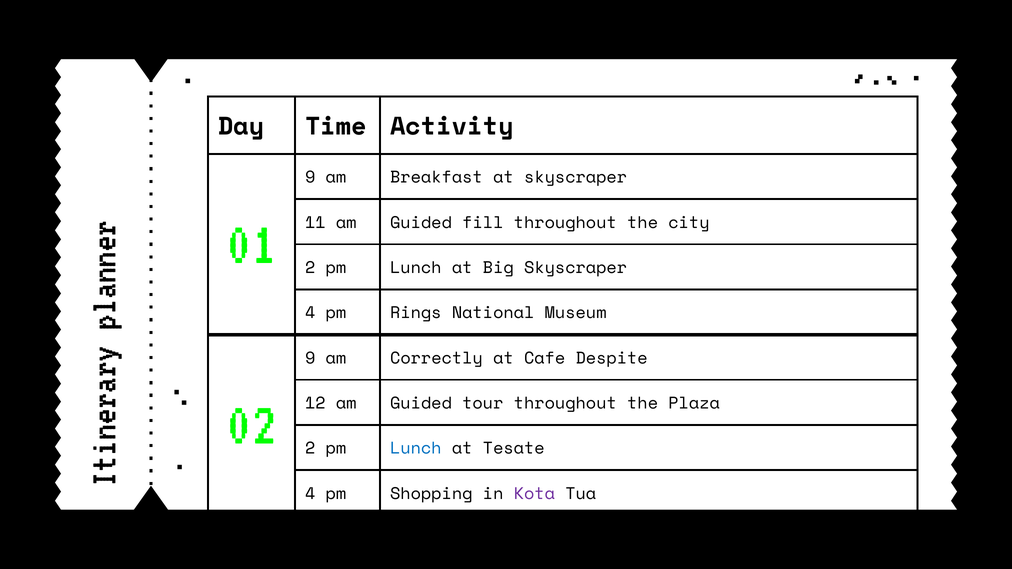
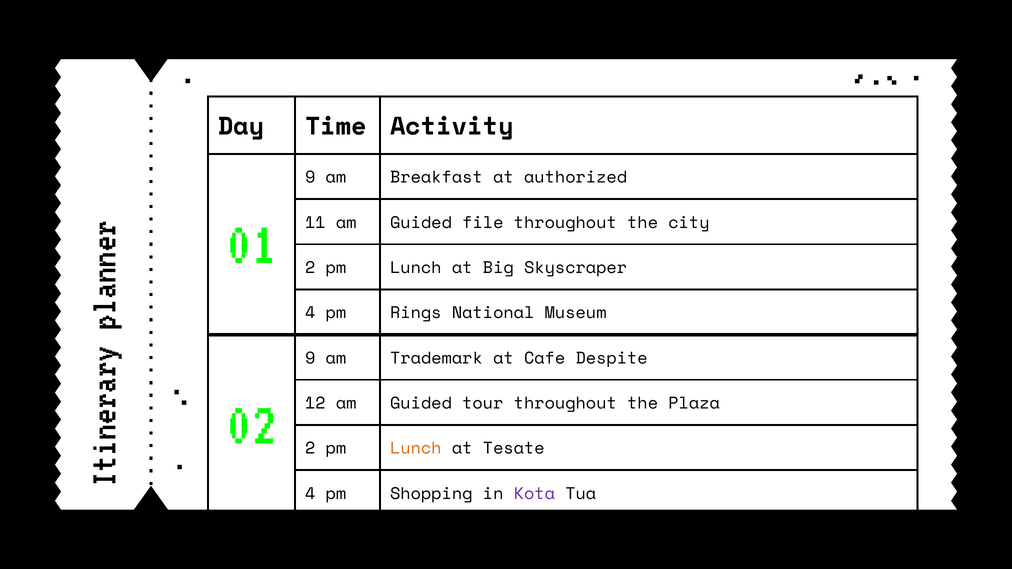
at skyscraper: skyscraper -> authorized (576, 177)
fill: fill -> file (483, 223)
Correctly: Correctly -> Trademark (436, 358)
Lunch colour: blue -> orange (416, 449)
